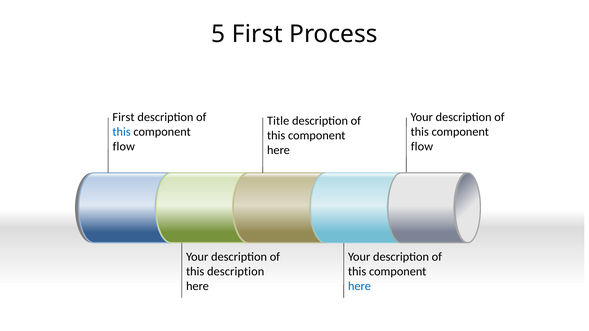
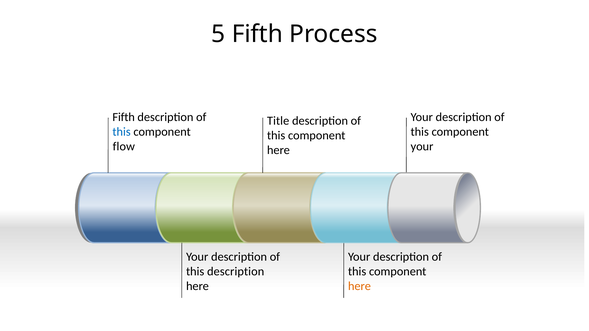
5 First: First -> Fifth (257, 34)
First: First -> Fifth (124, 117)
flow: flow -> your (422, 147)
here colour: blue -> orange (359, 287)
